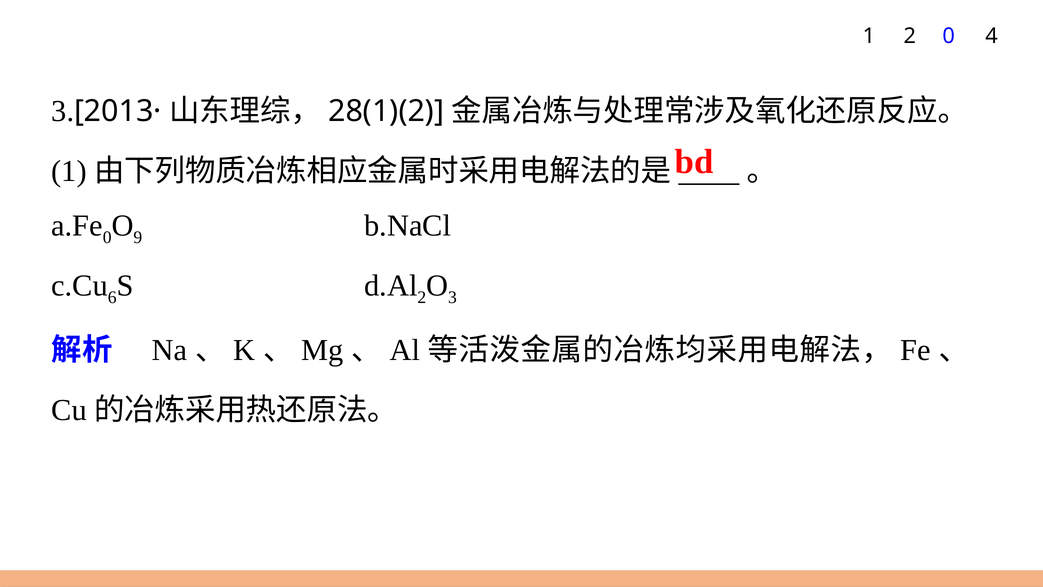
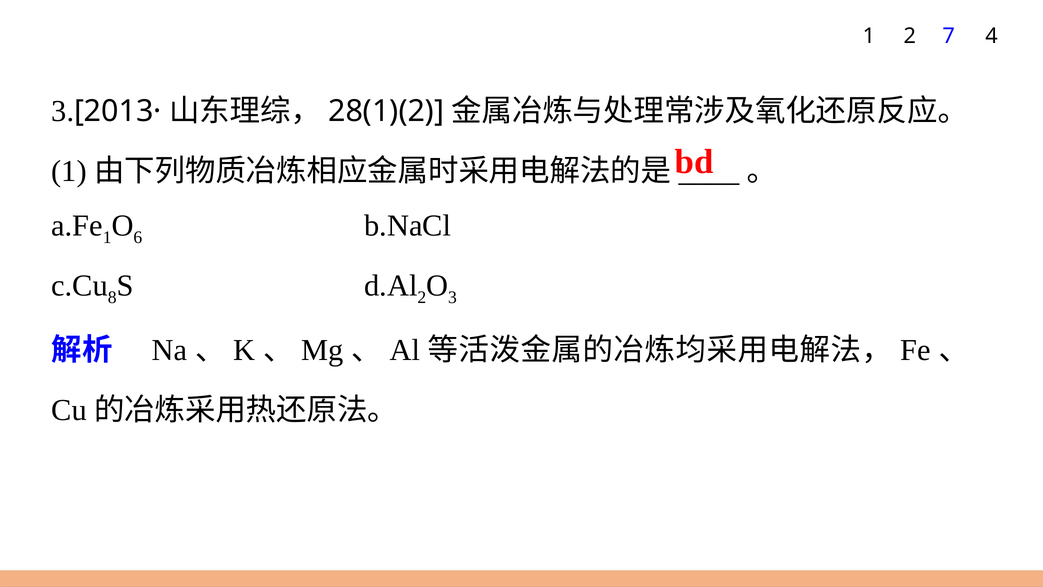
2 0: 0 -> 7 (949, 36)
0: 0 -> 1 (107, 238)
9: 9 -> 6 (138, 238)
6: 6 -> 8 (112, 297)
